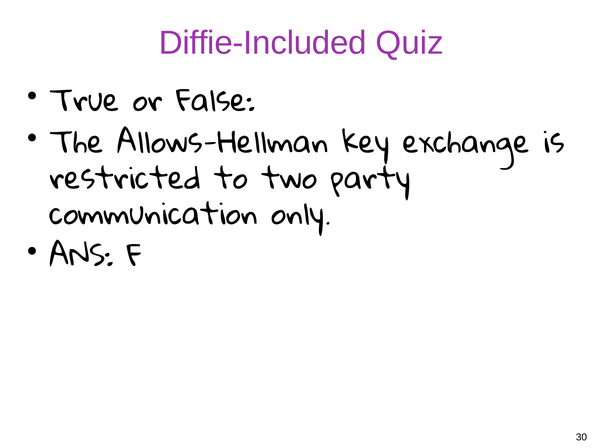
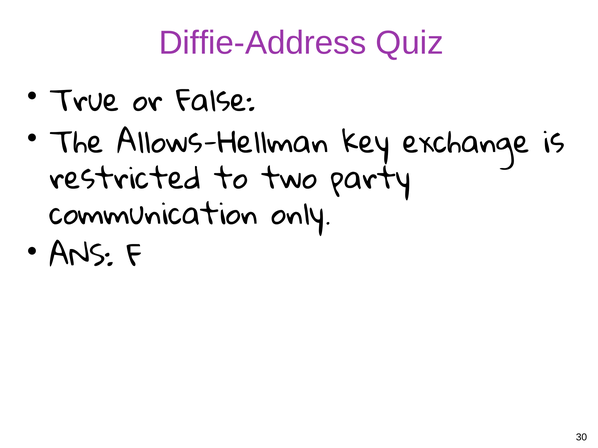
Diffie-Included: Diffie-Included -> Diffie-Address (263, 43)
